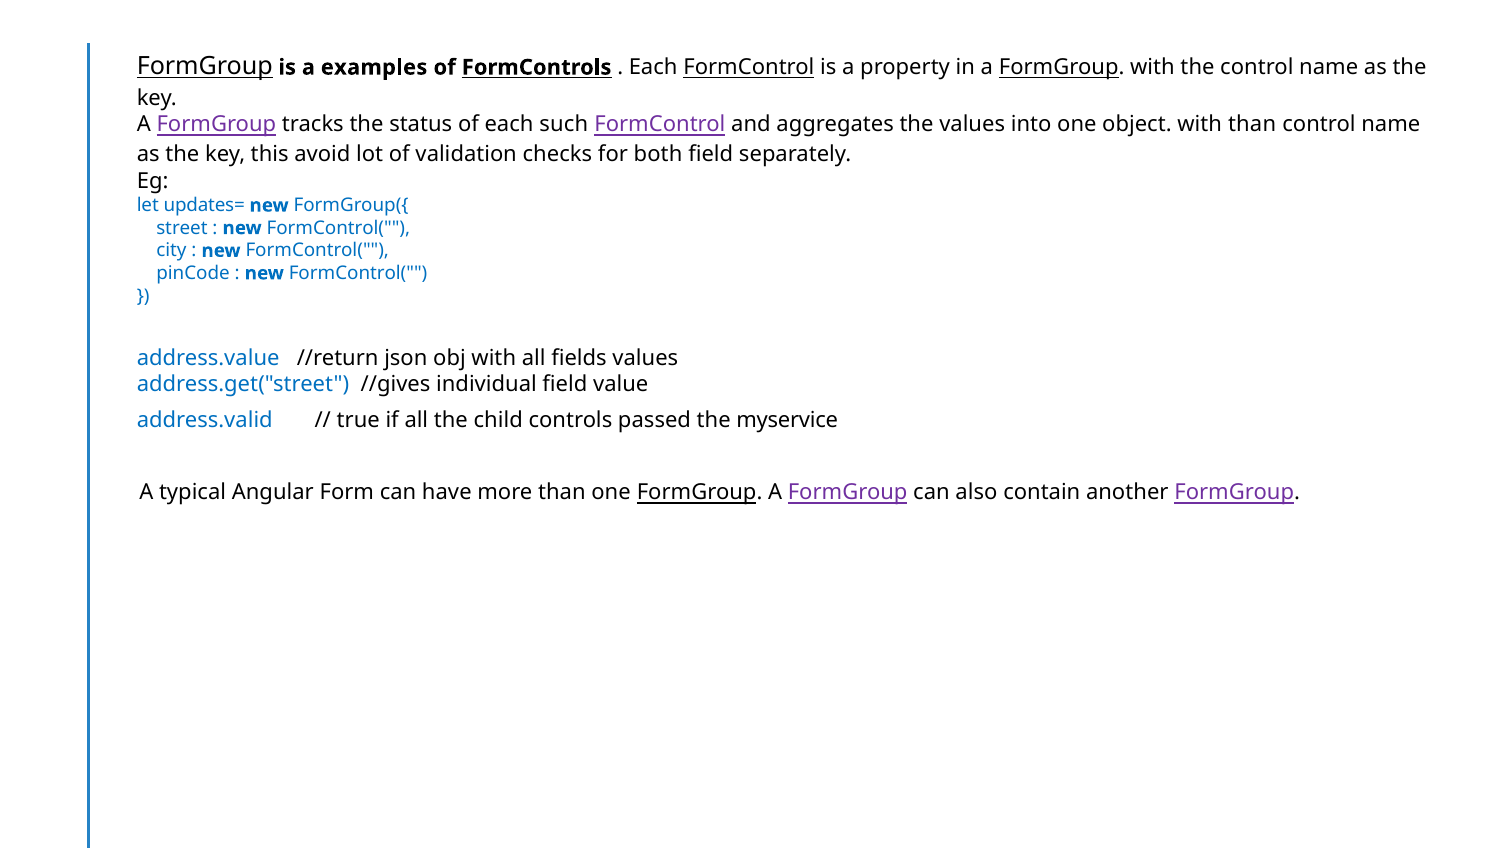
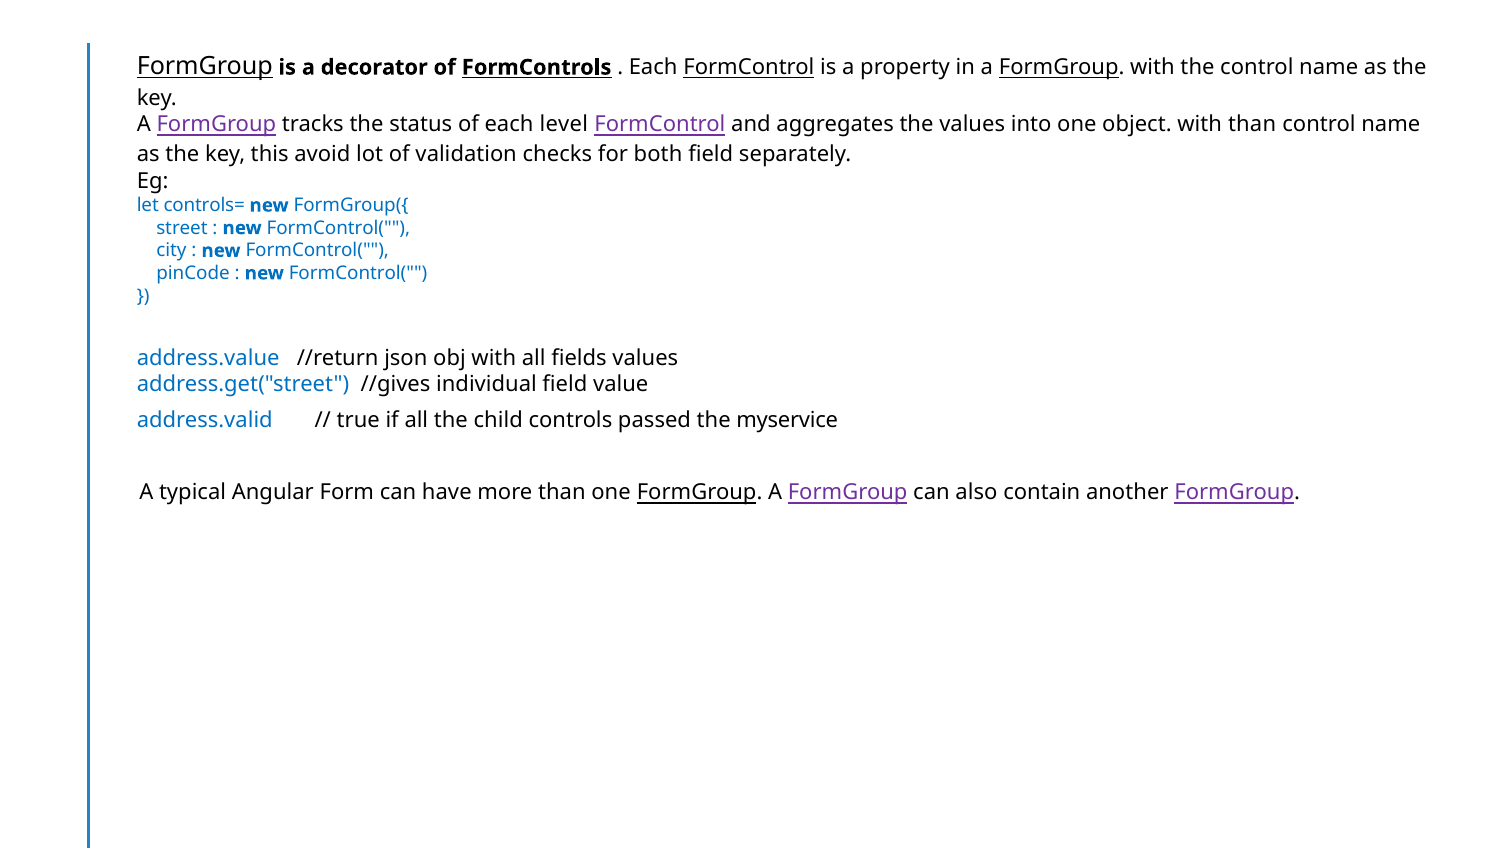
examples: examples -> decorator (374, 67)
such: such -> level (564, 125)
updates=: updates= -> controls= (204, 205)
